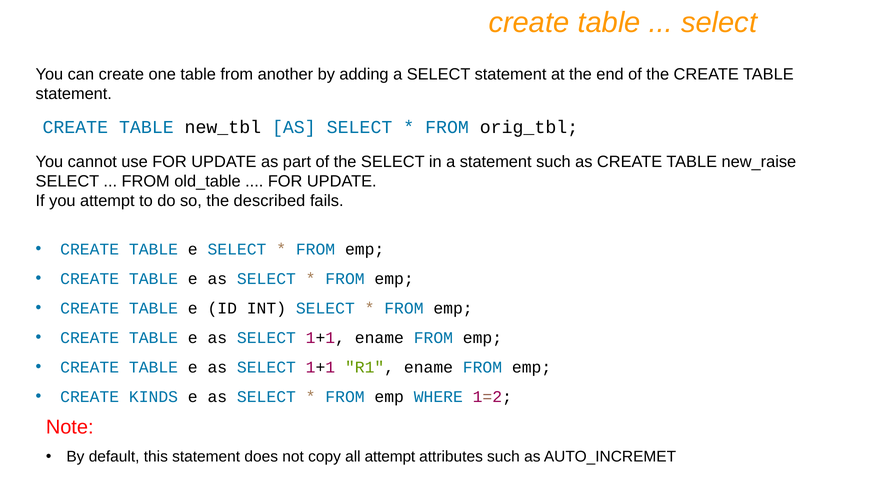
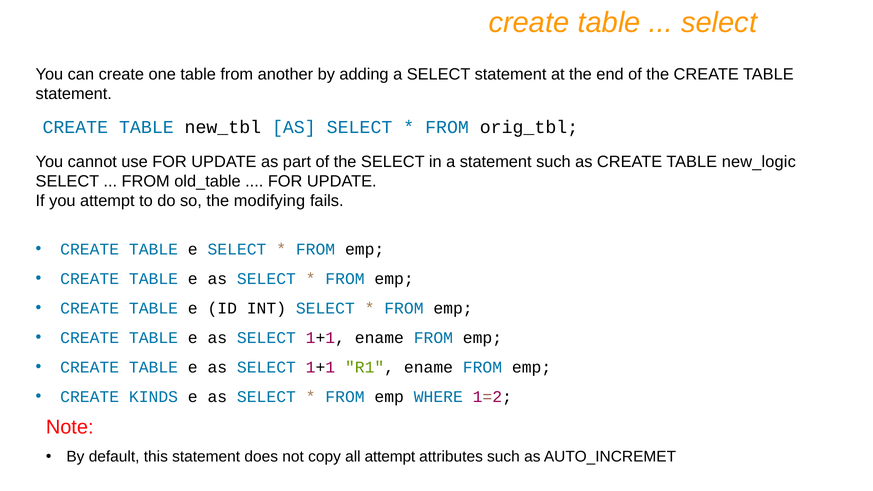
new_raise: new_raise -> new_logic (759, 162)
described: described -> modifying (269, 201)
